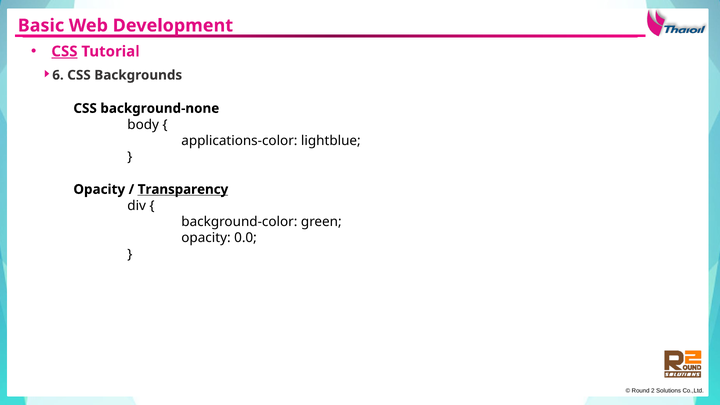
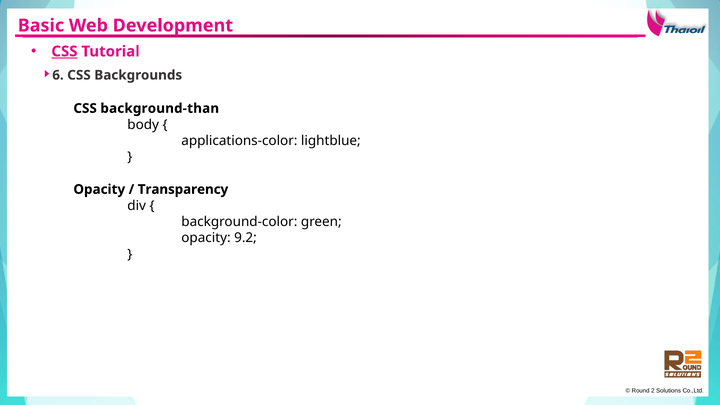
background-none: background-none -> background-than (160, 108)
Transparency underline: present -> none (183, 189)
0.0: 0.0 -> 9.2 (245, 238)
